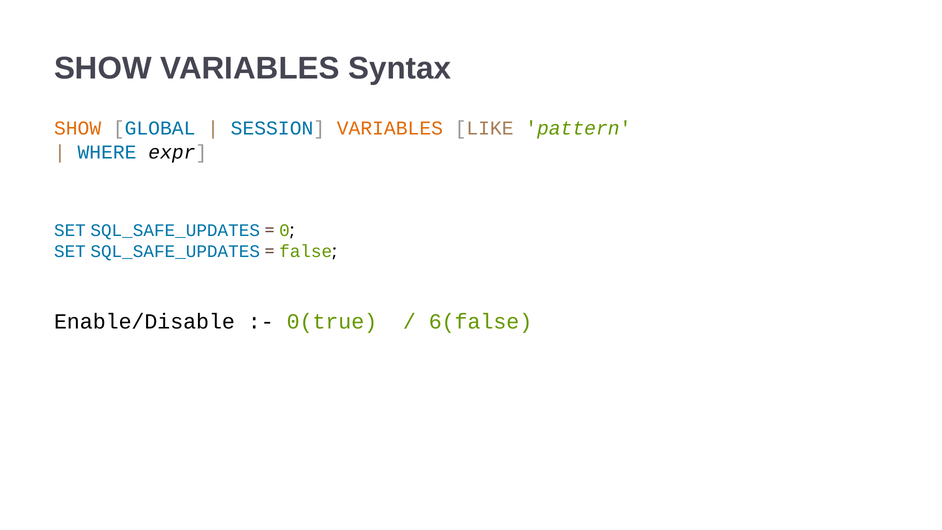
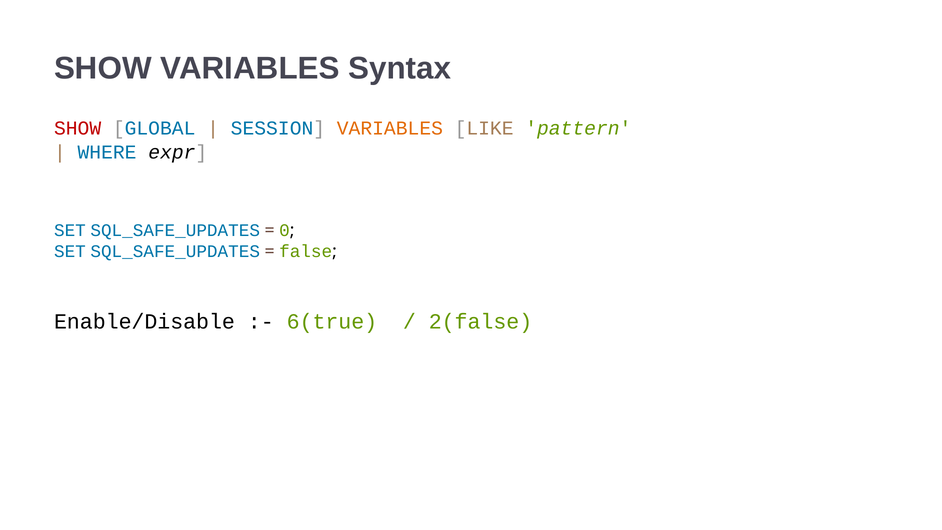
SHOW colour: orange -> red (78, 128)
0(true: 0(true -> 6(true (332, 322)
6(false: 6(false -> 2(false (480, 322)
